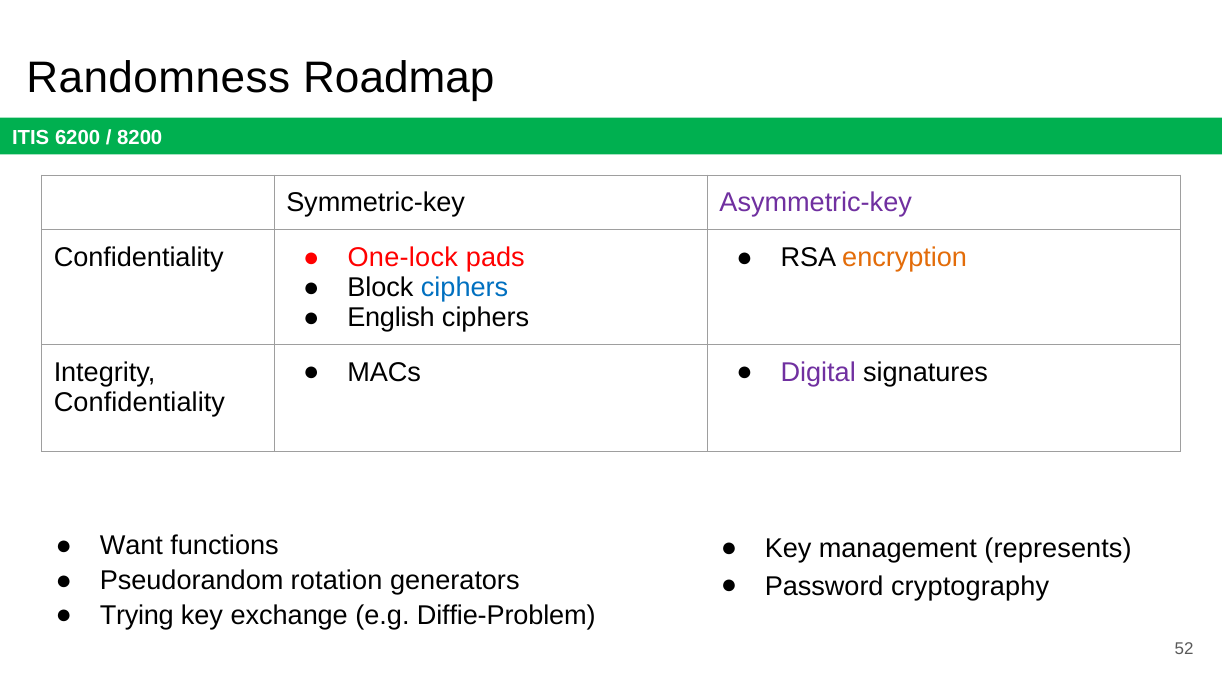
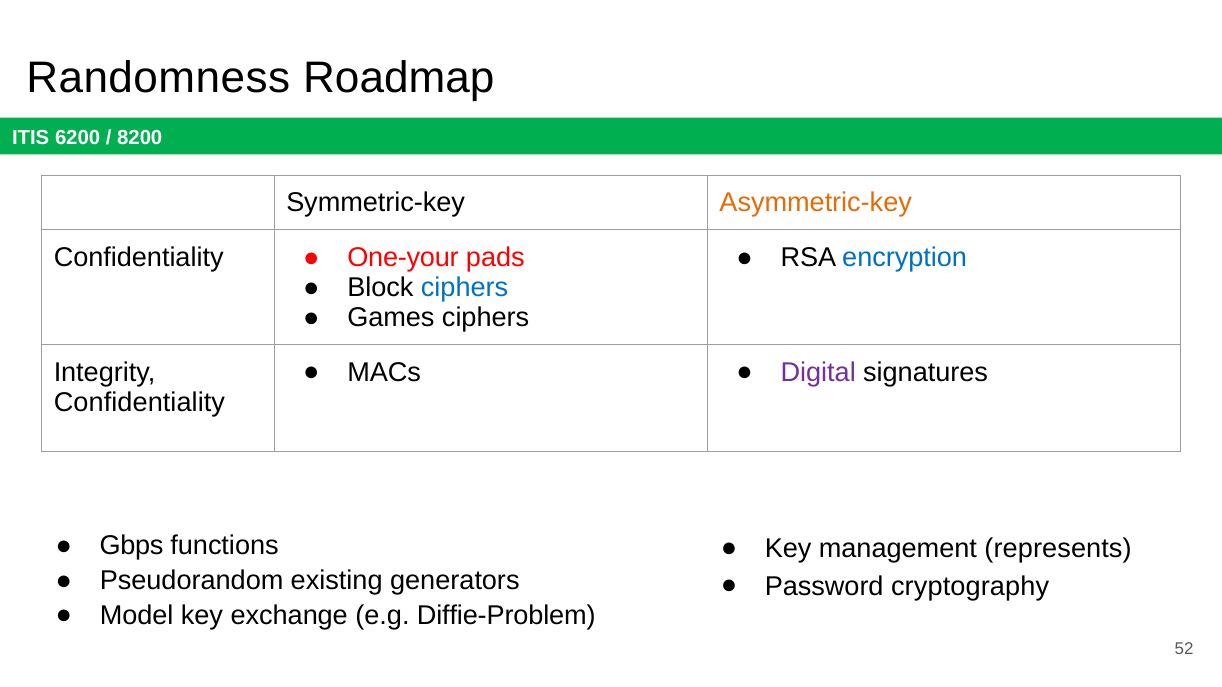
Asymmetric-key colour: purple -> orange (816, 203)
One-lock: One-lock -> One-your (403, 257)
encryption colour: orange -> blue (905, 257)
English: English -> Games (391, 318)
Want: Want -> Gbps (132, 546)
rotation: rotation -> existing (337, 581)
Trying: Trying -> Model (137, 615)
